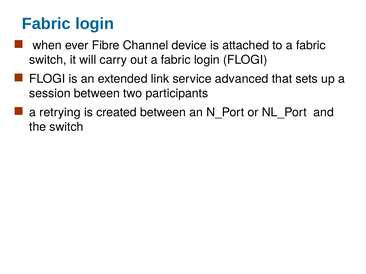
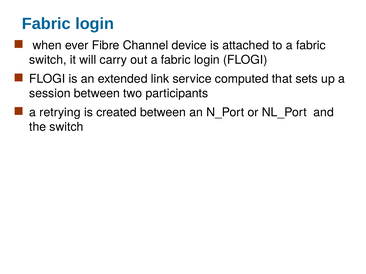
advanced: advanced -> computed (242, 79)
